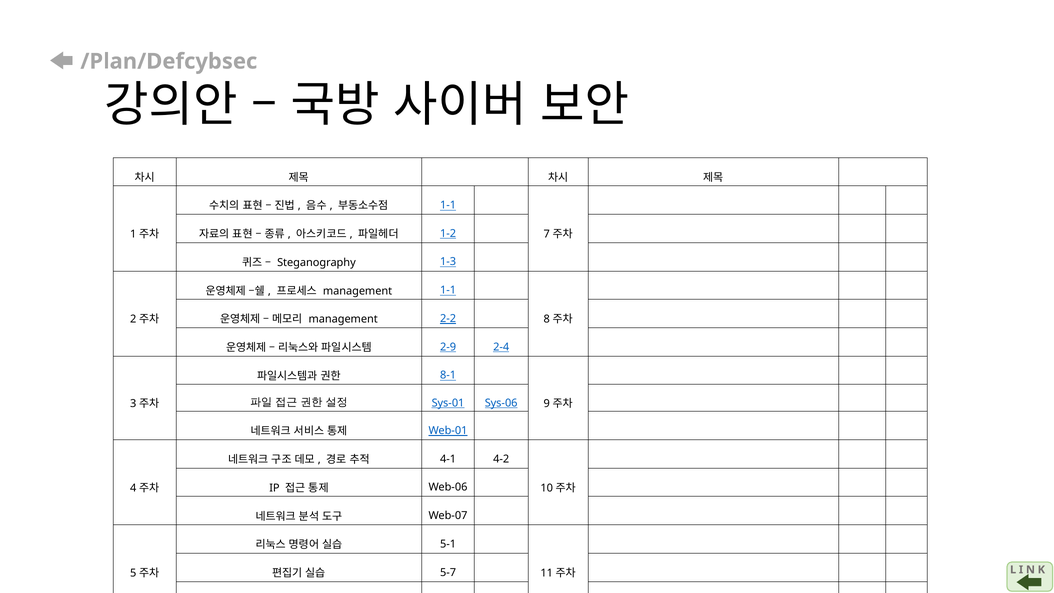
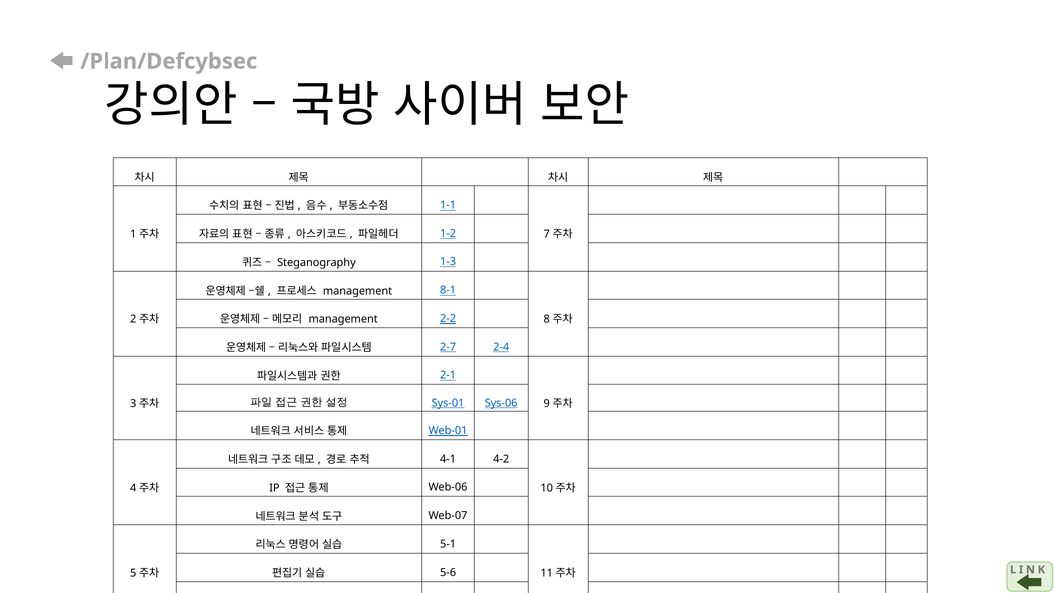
management 1-1: 1-1 -> 8-1 (448, 290)
2-9: 2-9 -> 2-7 (448, 347)
8-1: 8-1 -> 2-1 (448, 375)
5-7: 5-7 -> 5-6 (448, 572)
